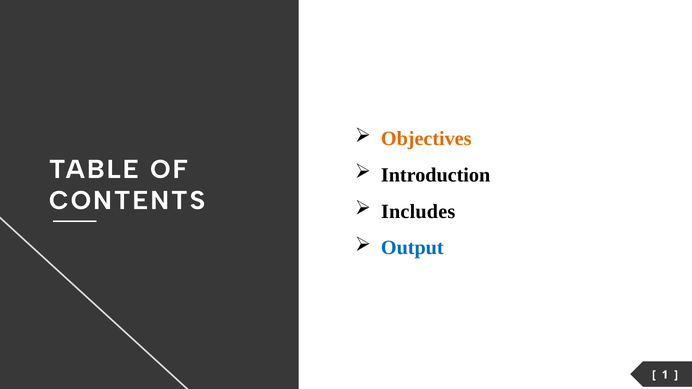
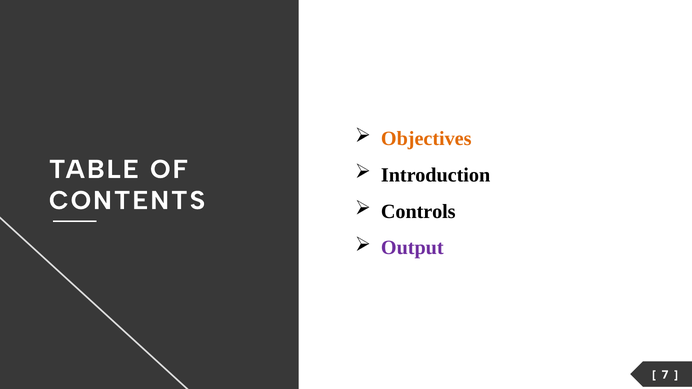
Includes: Includes -> Controls (418, 211)
Output colour: blue -> purple (412, 248)
1: 1 -> 7 (665, 375)
